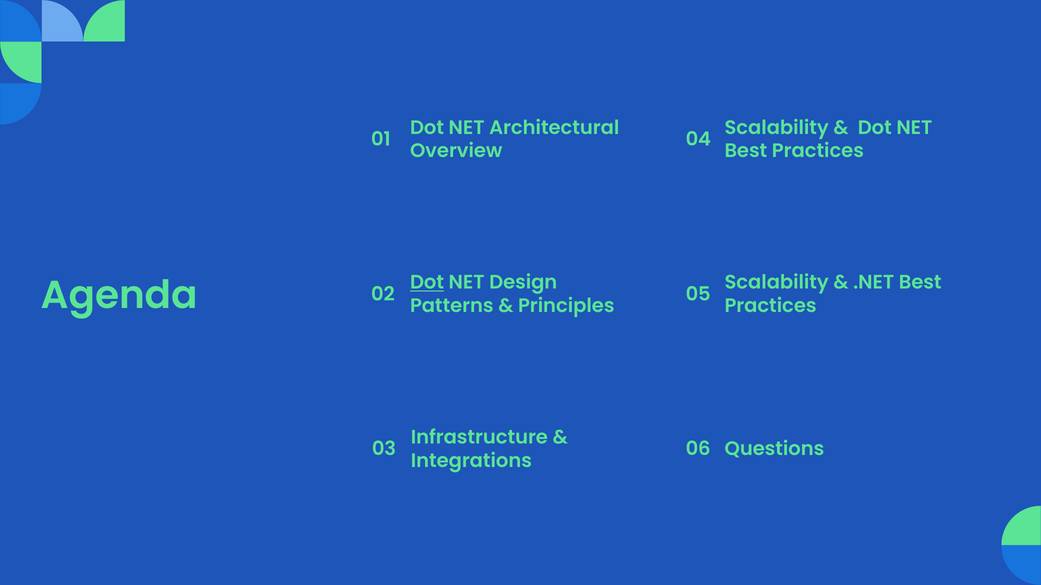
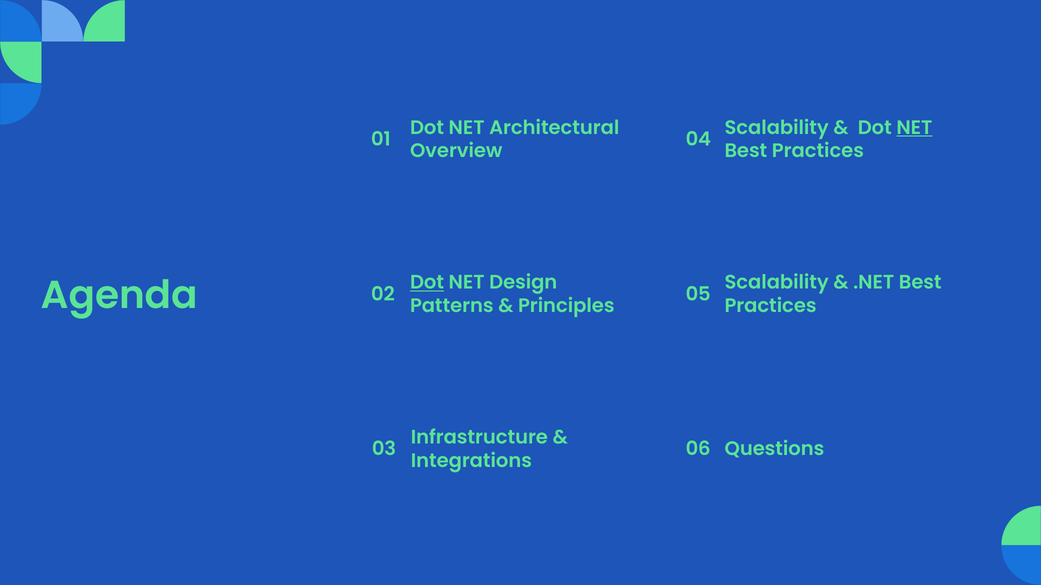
NET underline: none -> present (914, 128)
